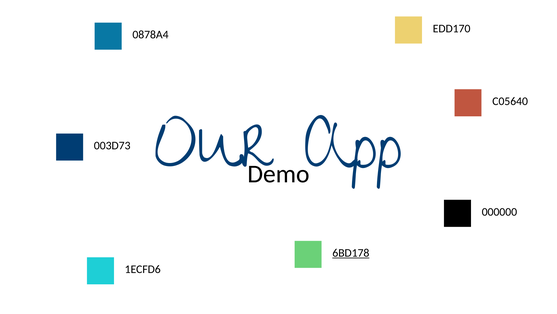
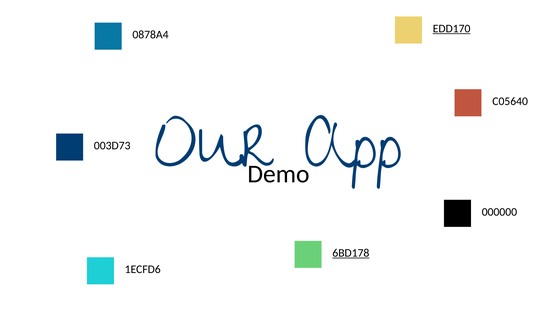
EDD170 underline: none -> present (452, 29)
